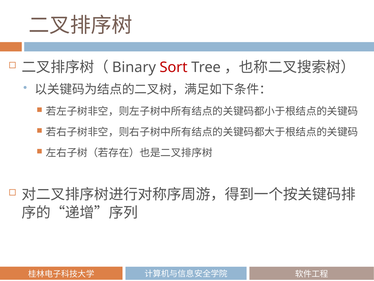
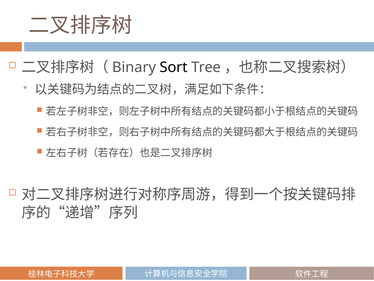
Sort colour: red -> black (174, 67)
